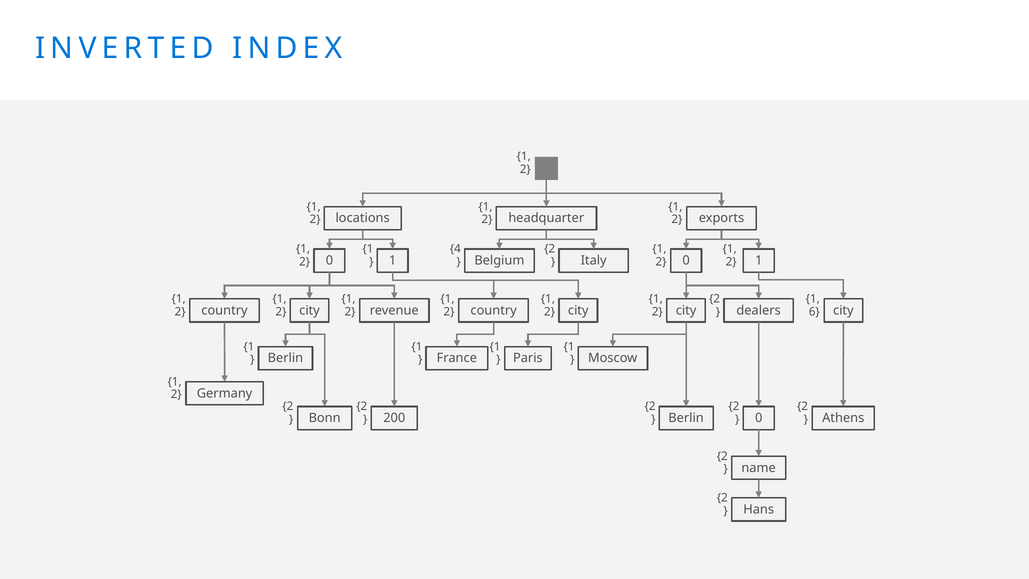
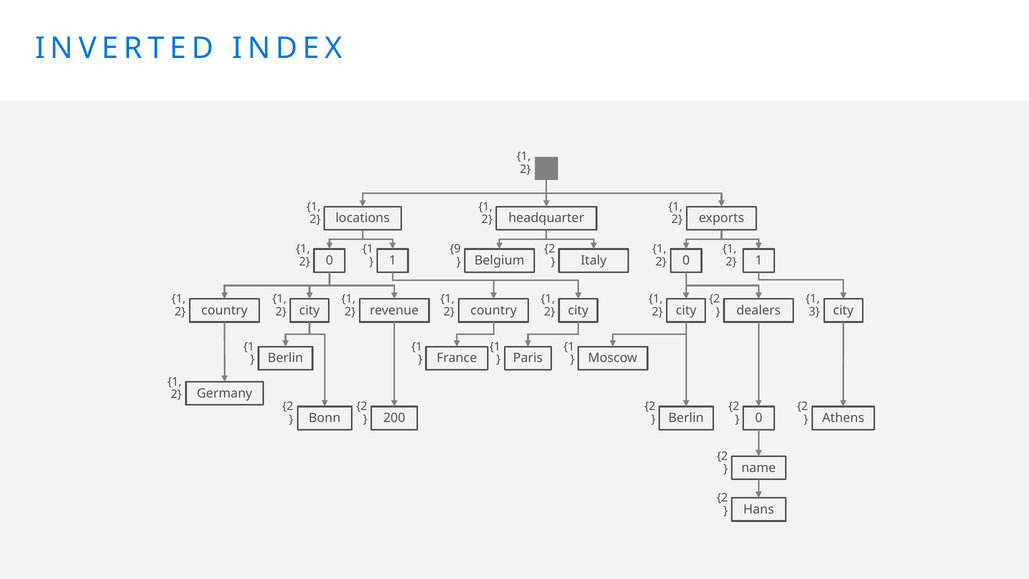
4: 4 -> 9 (455, 249)
6: 6 -> 3 (814, 312)
